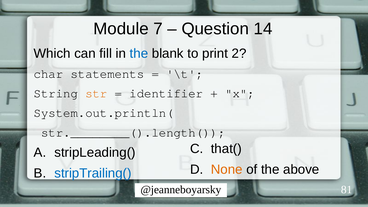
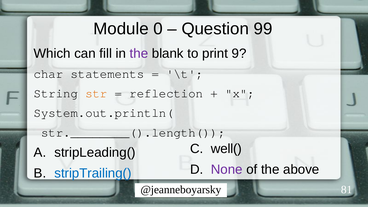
7: 7 -> 0 (158, 29)
14: 14 -> 99 (263, 29)
the colour: blue -> purple (139, 54)
2: 2 -> 9 (239, 54)
identifier: identifier -> reflection (166, 93)
that(: that( -> well( (226, 149)
None colour: orange -> purple (227, 169)
